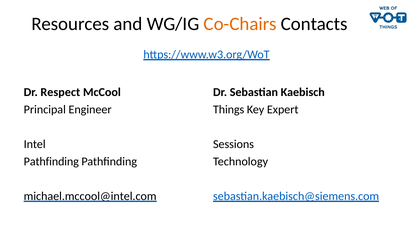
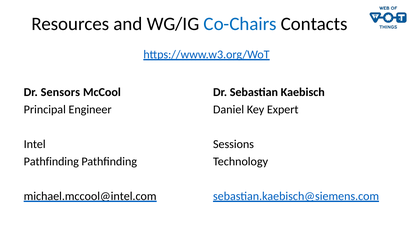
Co-Chairs colour: orange -> blue (240, 24)
Respect: Respect -> Sensors (60, 92)
Things: Things -> Daniel (229, 110)
